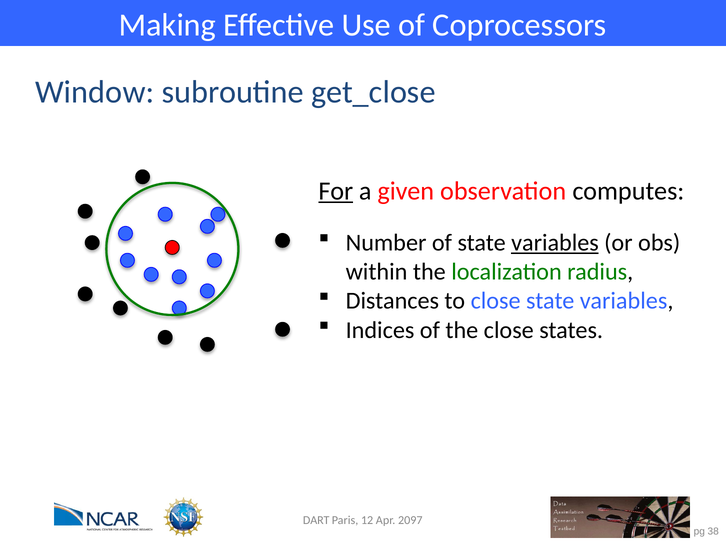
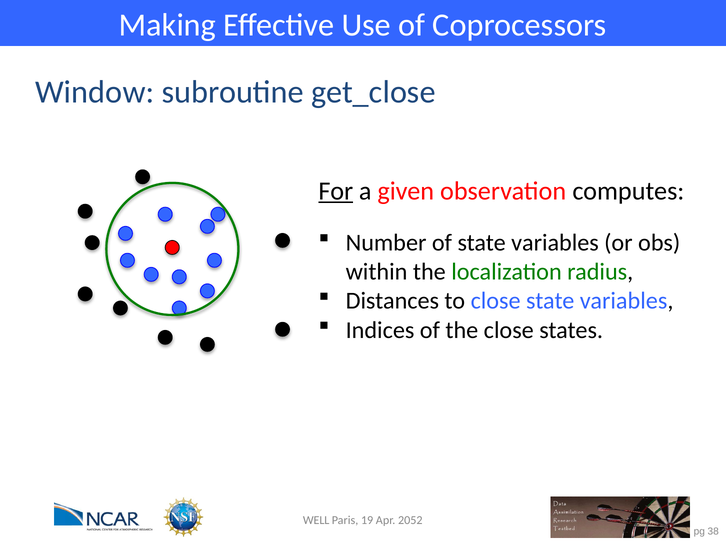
variables underline: present -> none (555, 243)
DART: DART -> WELL (316, 520)
12: 12 -> 19 (367, 520)
2097: 2097 -> 2052 (410, 520)
